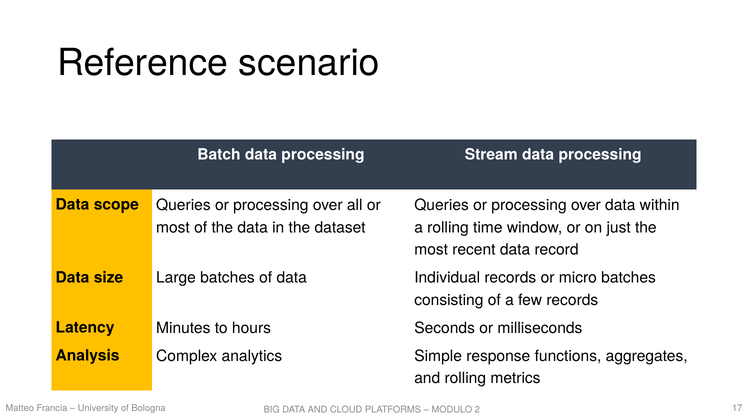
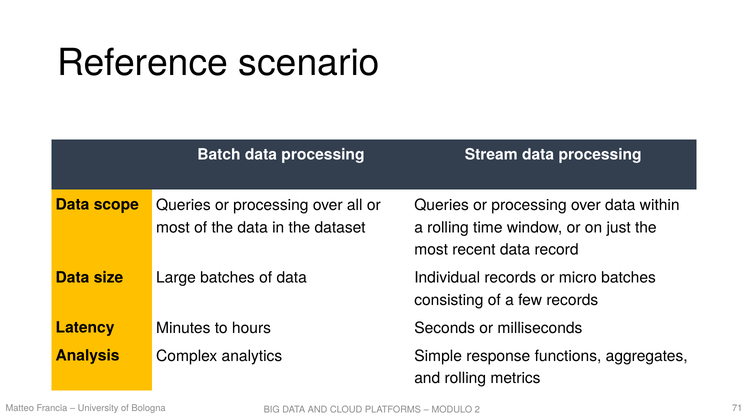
17: 17 -> 71 (737, 409)
